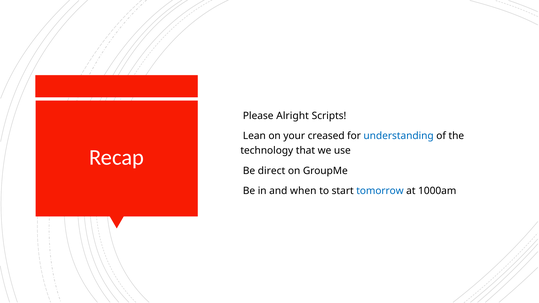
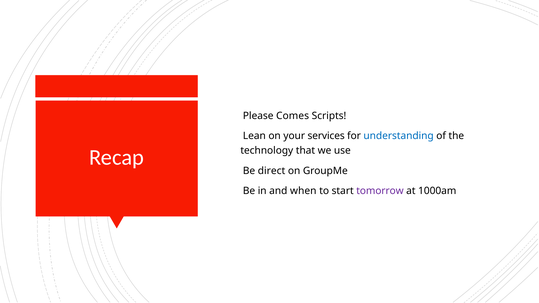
Alright: Alright -> Comes (293, 116)
creased: creased -> services (326, 136)
tomorrow colour: blue -> purple (380, 191)
